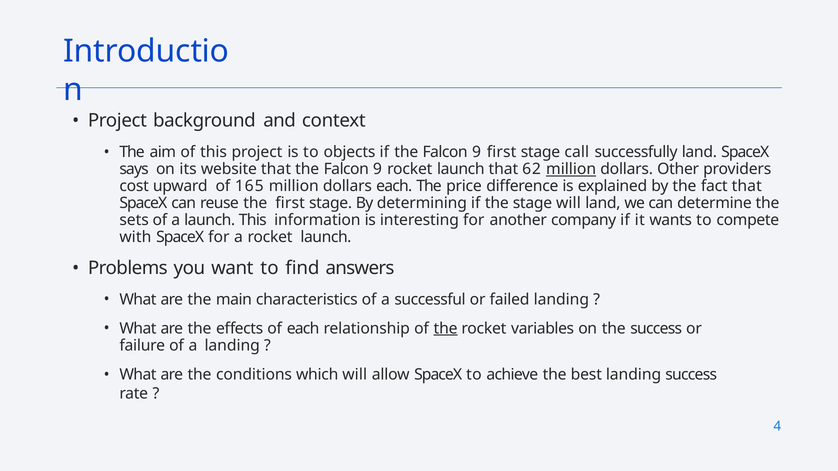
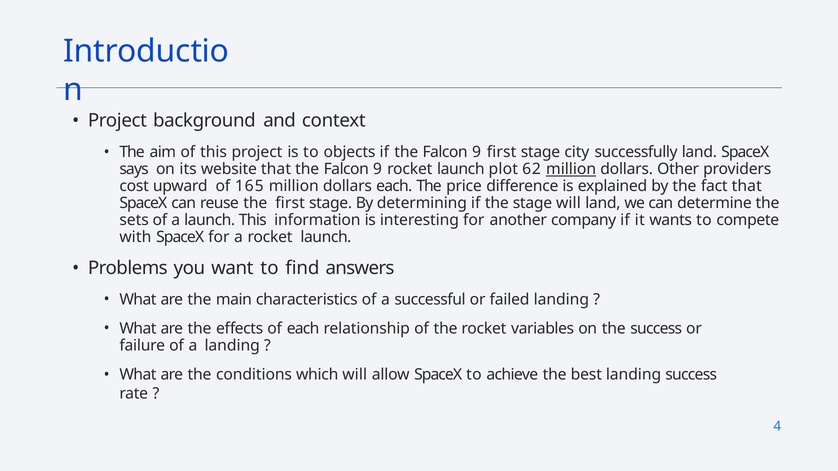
call: call -> city (577, 152)
launch that: that -> plot (503, 169)
the underline: present -> none (446, 329)
